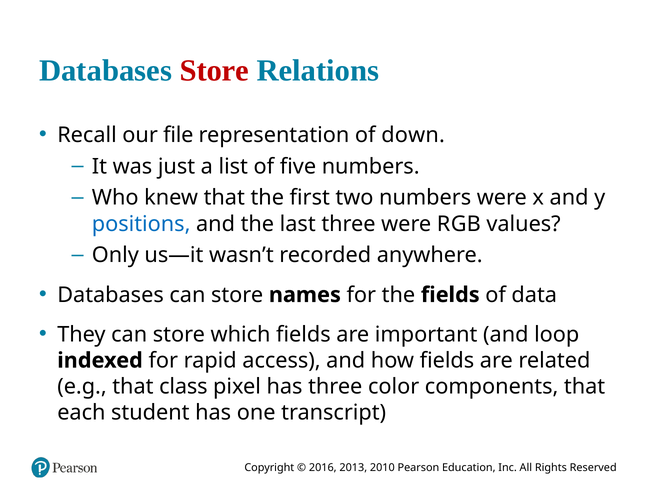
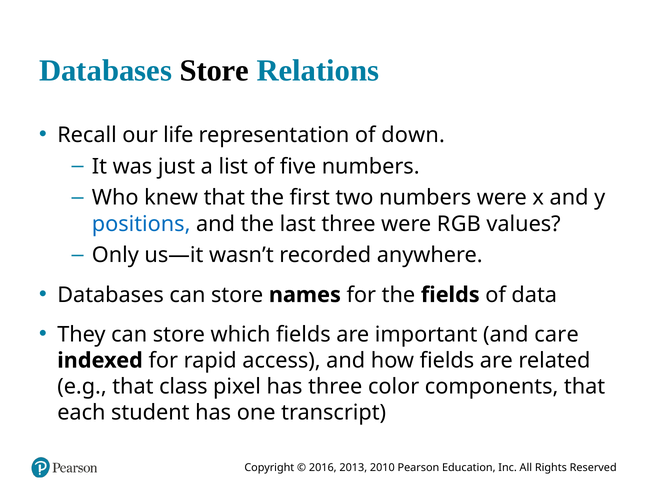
Store colour: red -> black (214, 71)
file: file -> life (178, 135)
loop: loop -> care (557, 335)
